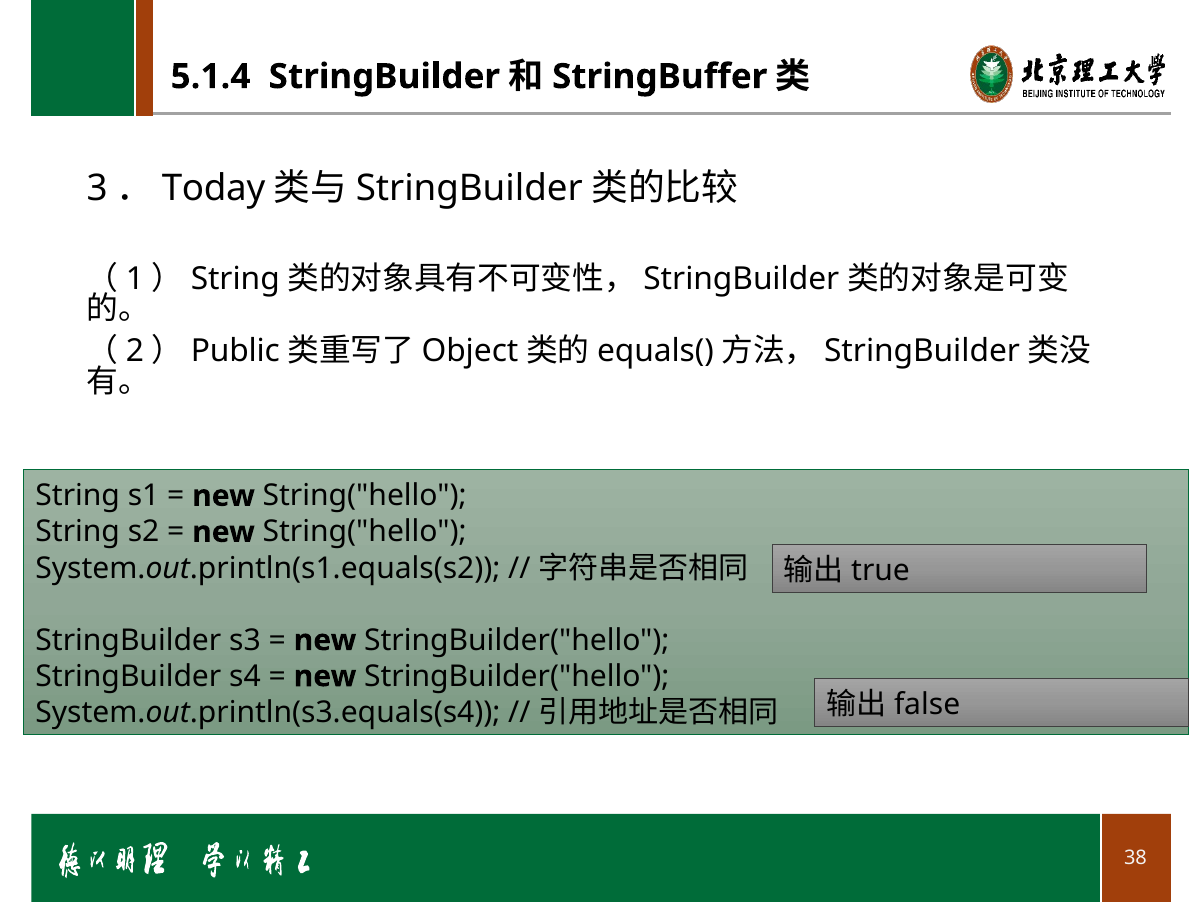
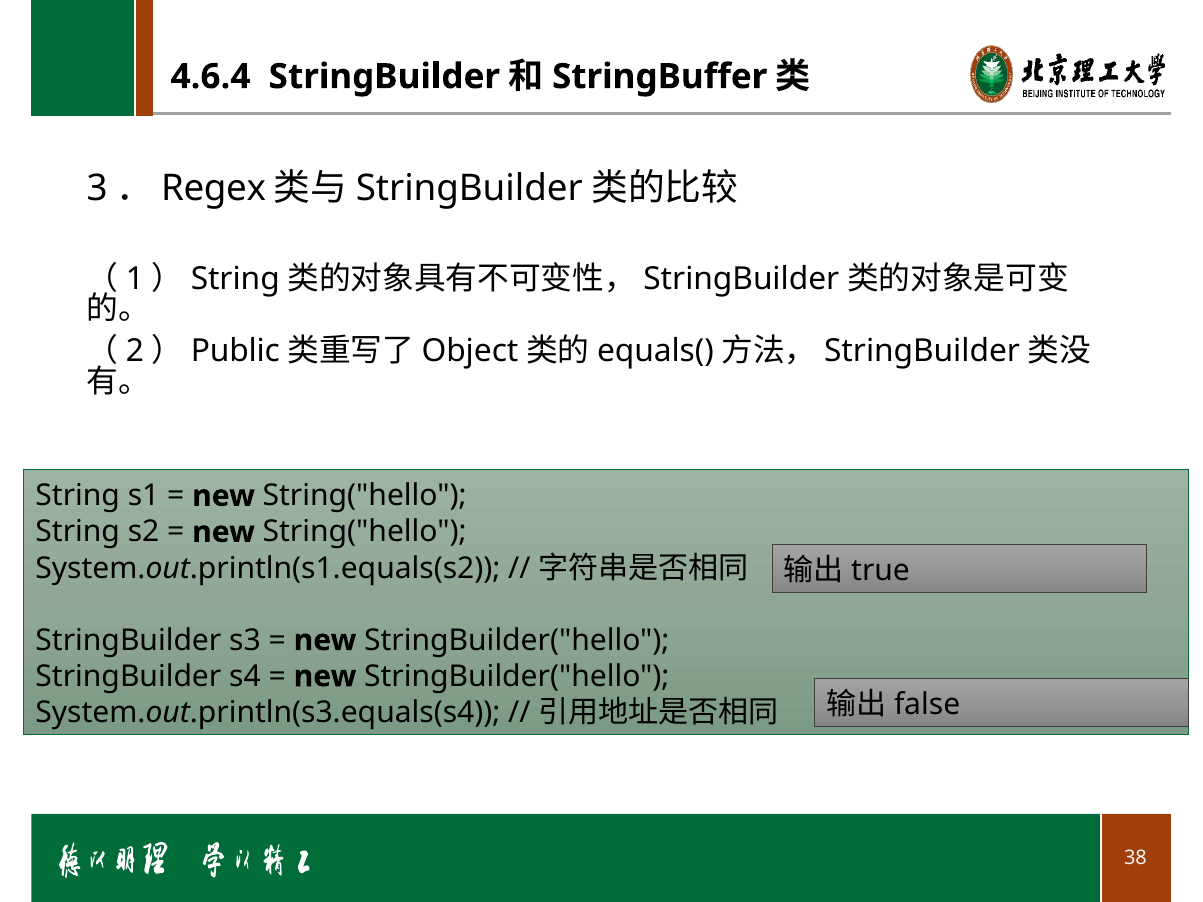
5.1.4: 5.1.4 -> 4.6.4 (210, 77)
Today: Today -> Regex (214, 188)
